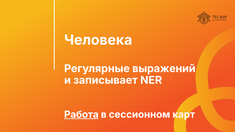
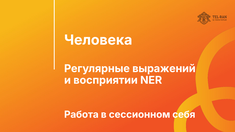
записывает: записывает -> восприятии (106, 80)
Работа underline: present -> none (81, 115)
карт: карт -> себя (184, 115)
